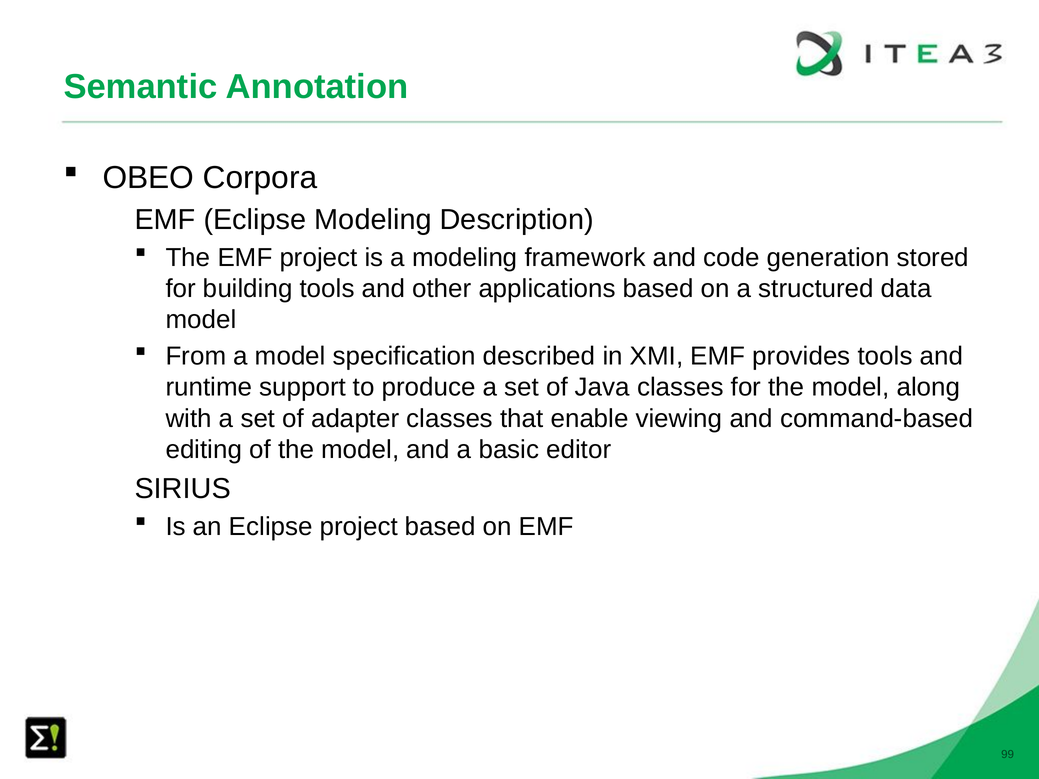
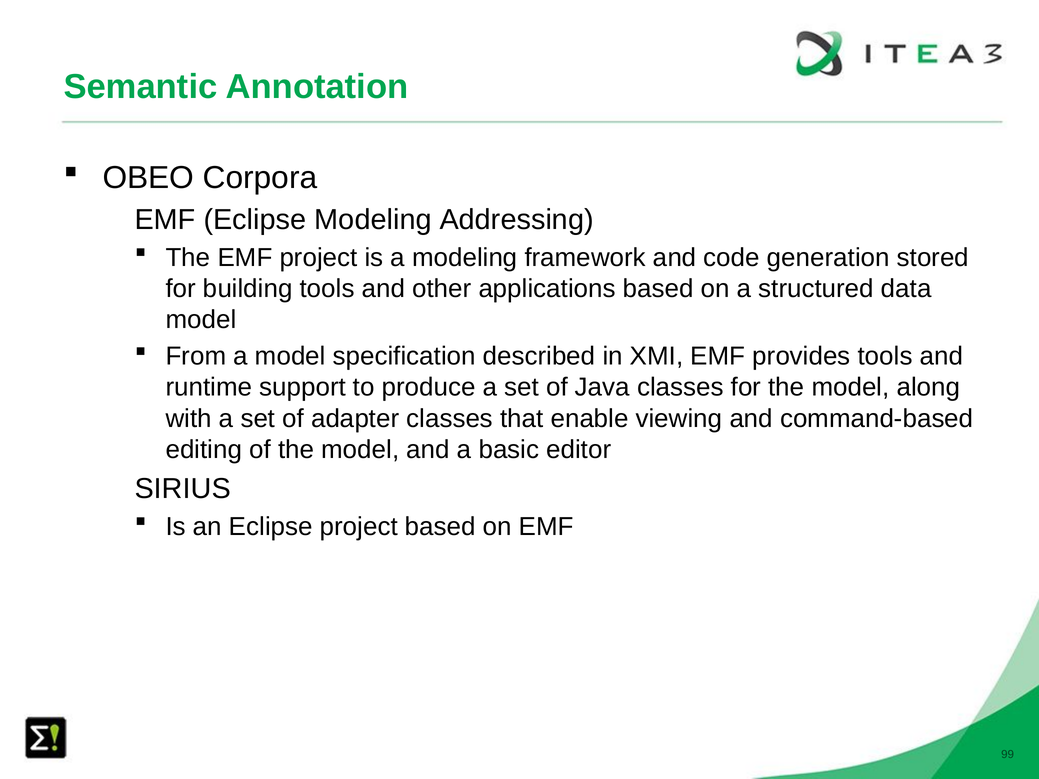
Description: Description -> Addressing (517, 220)
